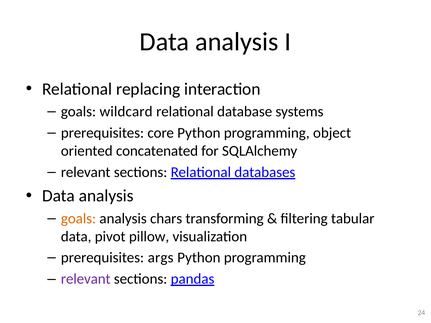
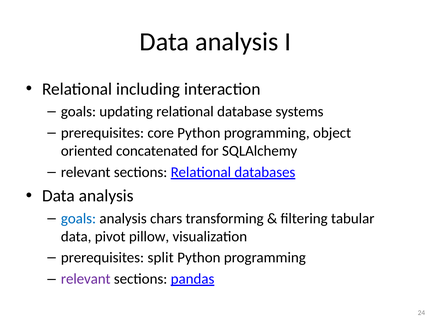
replacing: replacing -> including (148, 89)
wildcard: wildcard -> updating (126, 112)
goals colour: orange -> blue (78, 219)
args: args -> split (161, 258)
